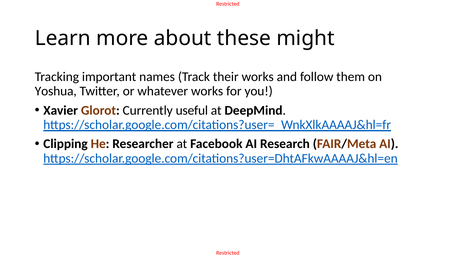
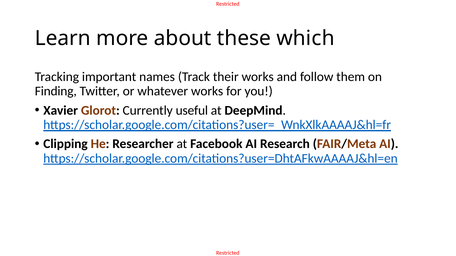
might: might -> which (305, 38)
Yoshua: Yoshua -> Finding (56, 91)
